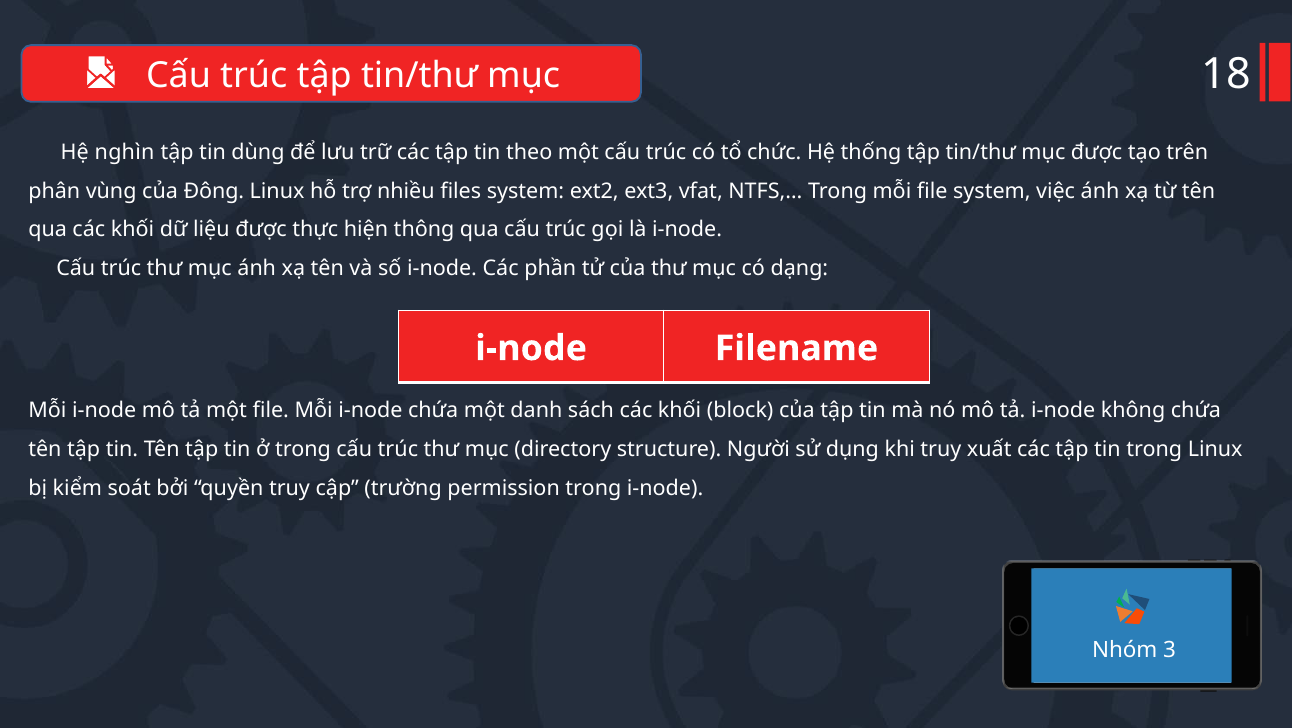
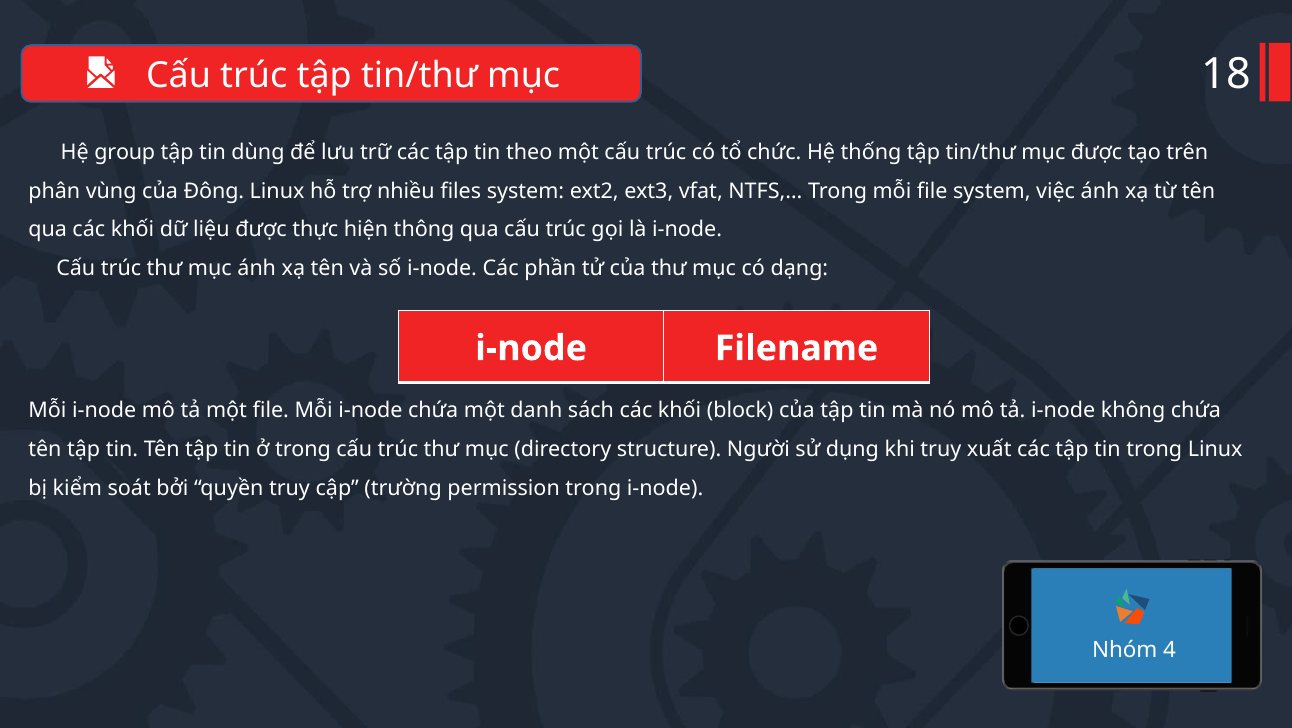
nghìn: nghìn -> group (125, 152)
3: 3 -> 4 (1170, 650)
